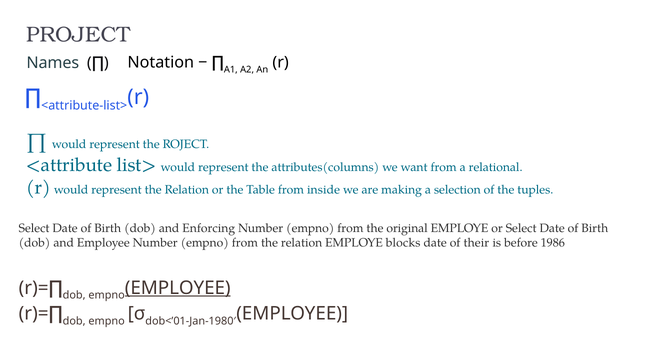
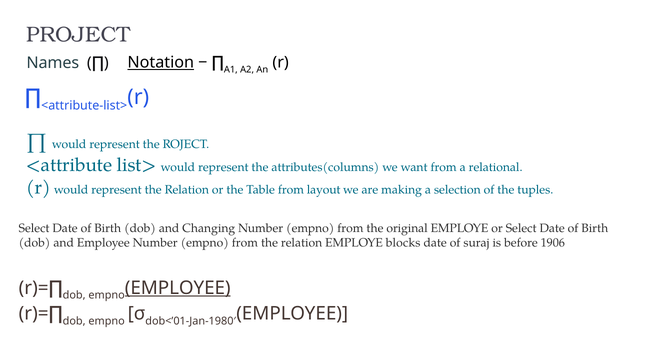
Notation underline: none -> present (161, 62)
inside: inside -> layout (324, 190)
Enforcing: Enforcing -> Changing (209, 229)
their: their -> suraj (476, 243)
1986: 1986 -> 1906 (553, 243)
